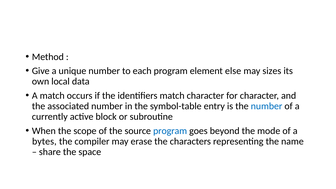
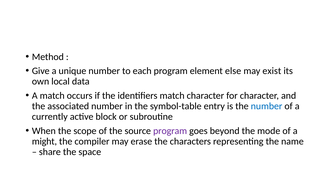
sizes: sizes -> exist (272, 71)
program colour: blue -> purple (170, 131)
bytes: bytes -> might (44, 141)
